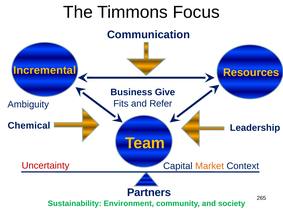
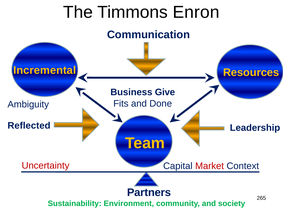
Focus: Focus -> Enron (196, 12)
Refer: Refer -> Done (161, 104)
Chemical: Chemical -> Reflected (29, 126)
Market colour: orange -> red (210, 166)
